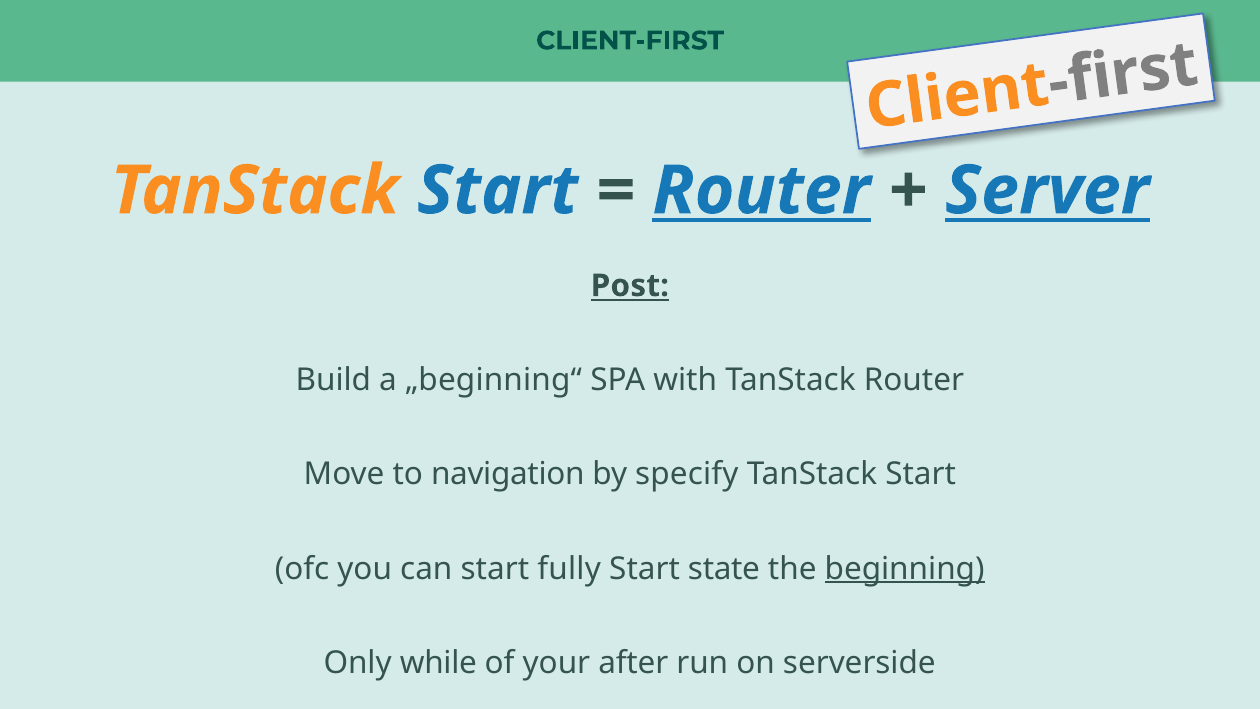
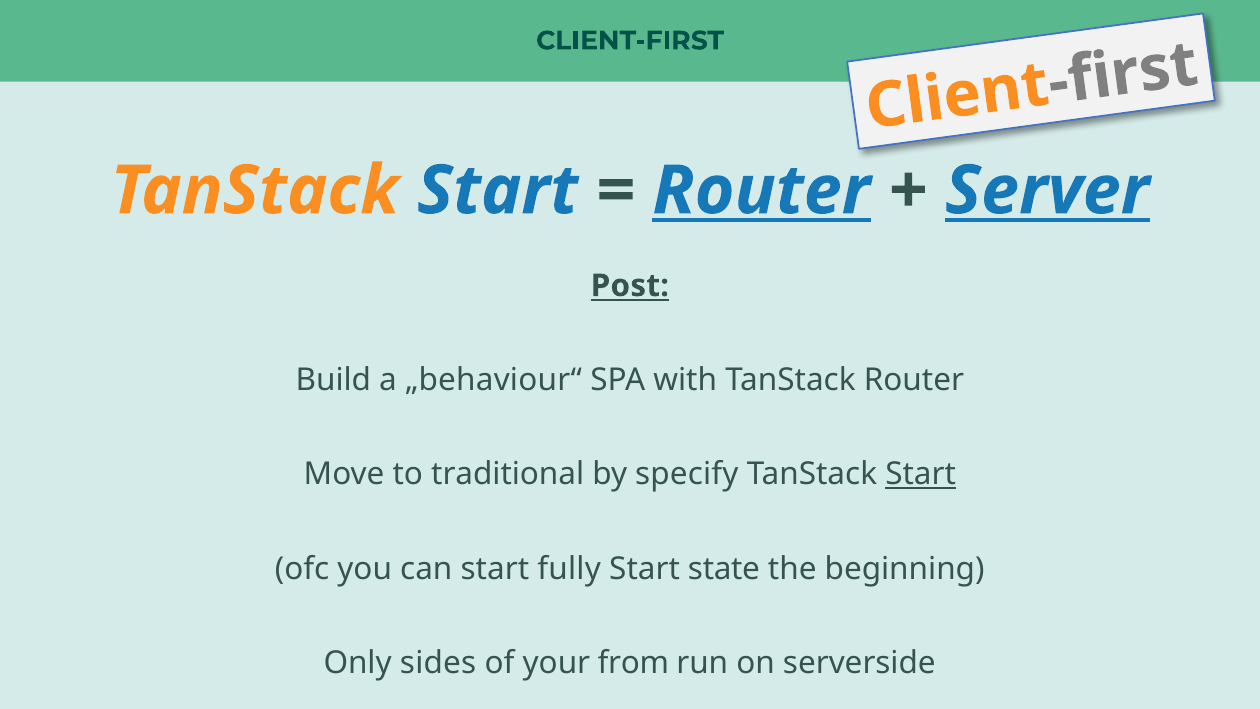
„beginning“: „beginning“ -> „behaviour“ (494, 380)
navigation: navigation -> traditional (508, 474)
Start underline: none -> present (921, 474)
beginning underline: present -> none (905, 569)
while: while -> sides (438, 663)
after: after -> from (633, 663)
